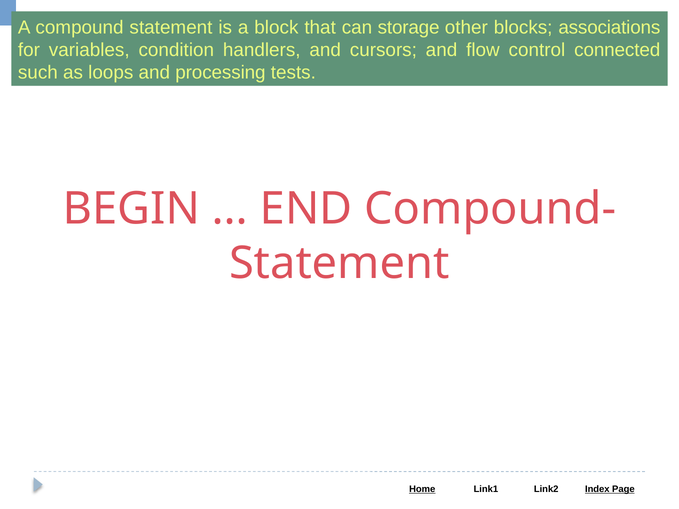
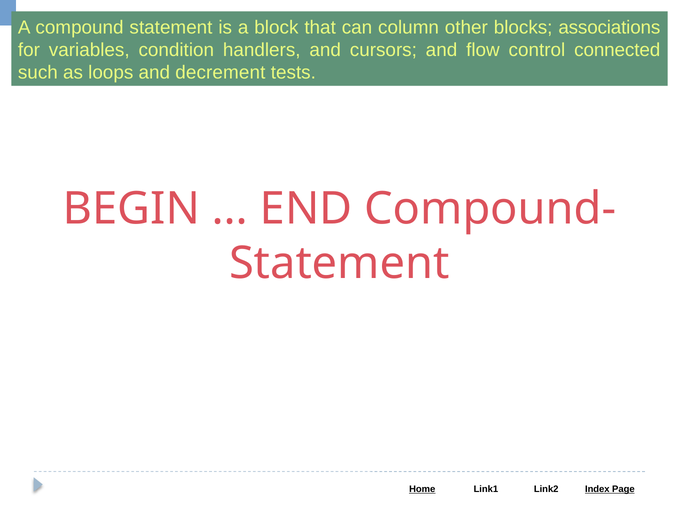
storage: storage -> column (409, 27)
processing: processing -> decrement (220, 73)
